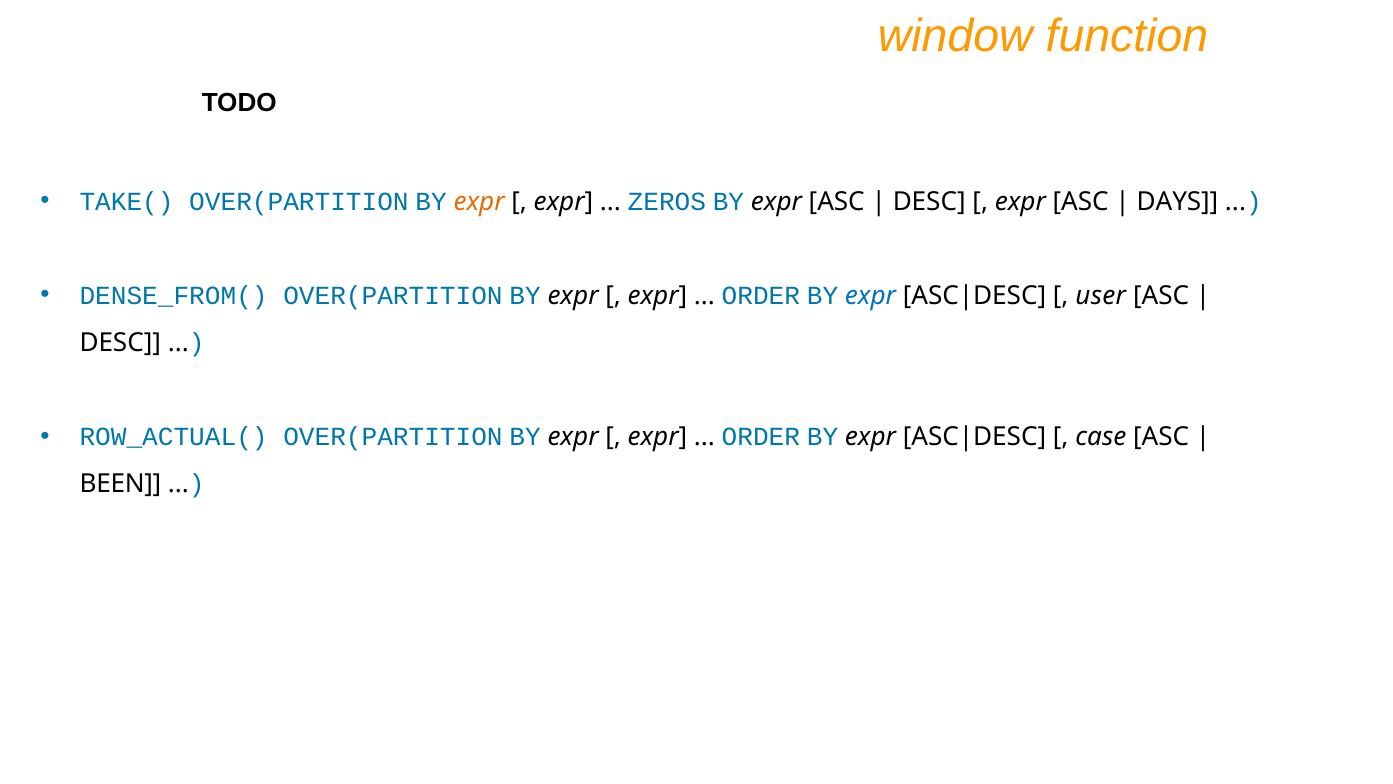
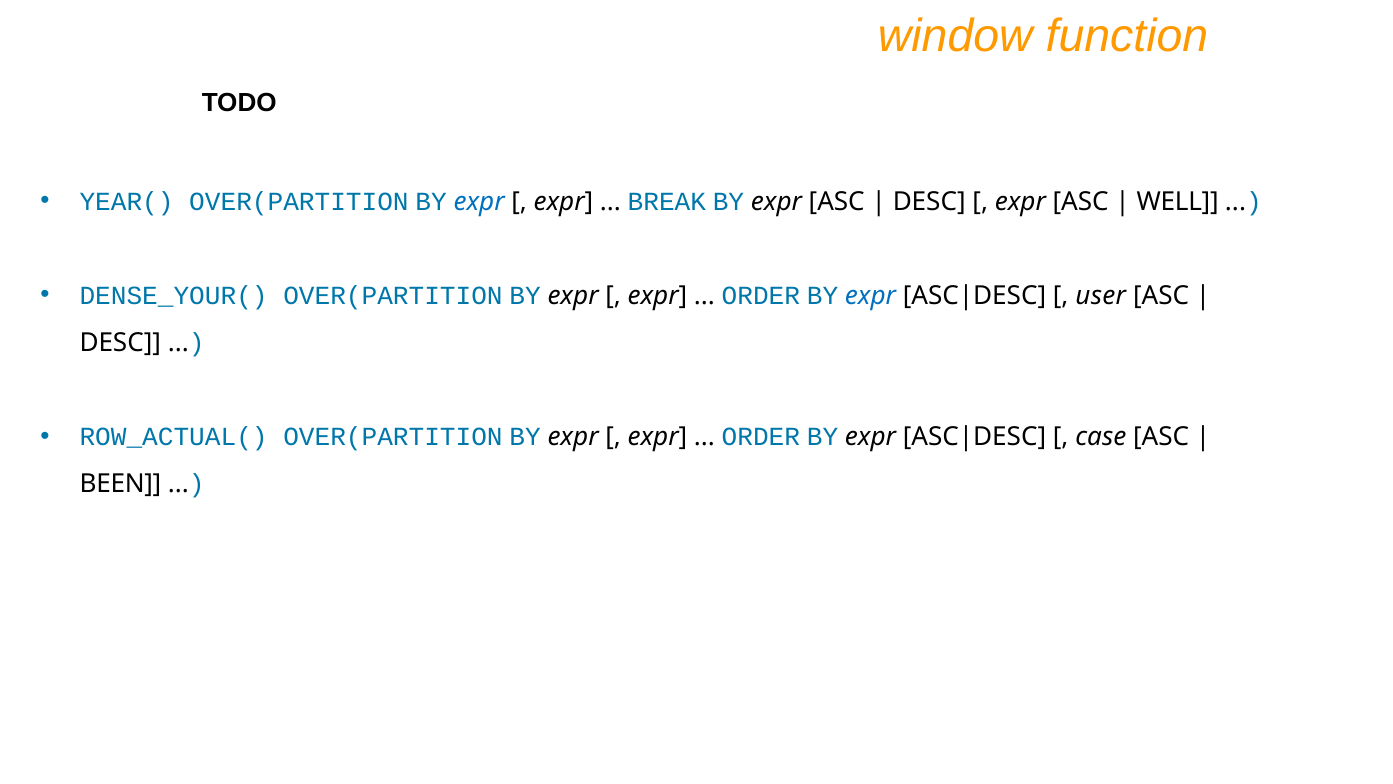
TAKE(: TAKE( -> YEAR( (127, 202)
expr colour: orange -> blue (479, 202)
ZEROS: ZEROS -> BREAK (667, 202)
DAYS: DAYS -> WELL (1178, 202)
DENSE_FROM(: DENSE_FROM( -> DENSE_YOUR( (174, 296)
